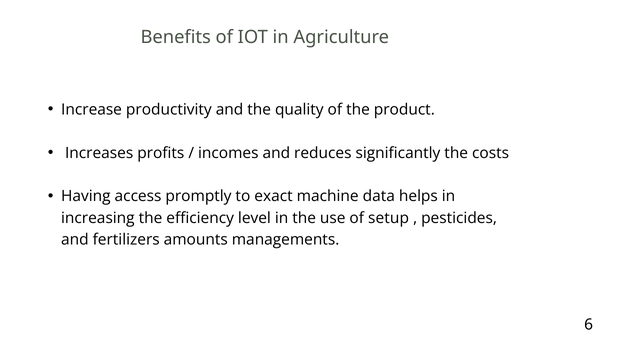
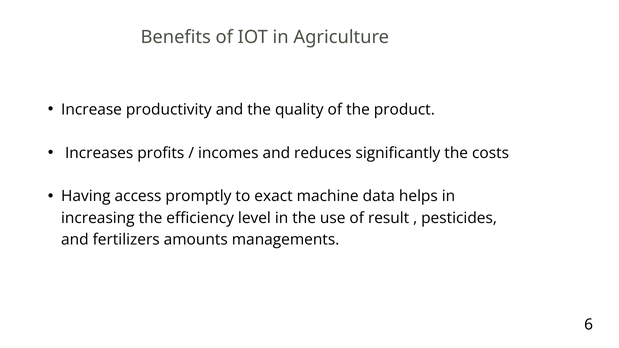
setup: setup -> result (389, 218)
